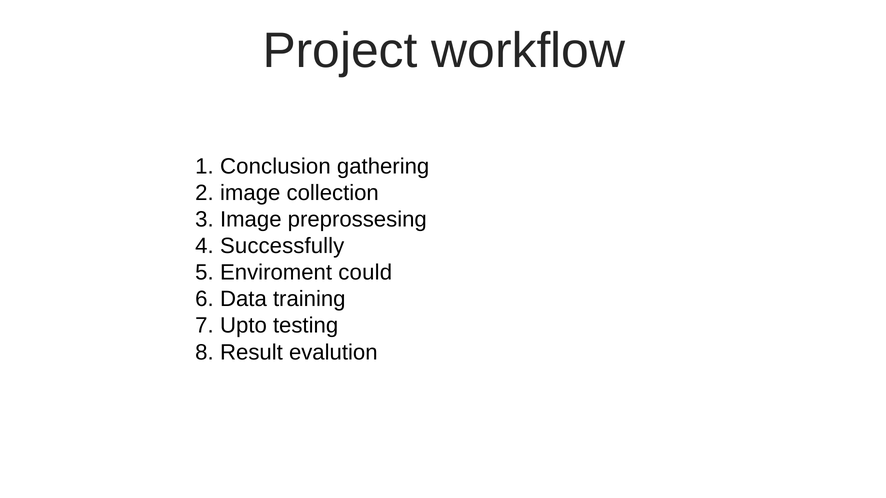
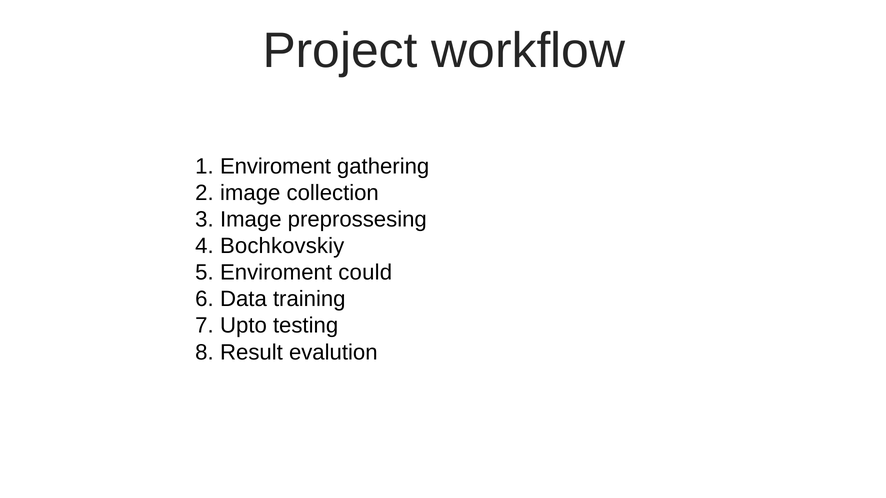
Conclusion: Conclusion -> Enviroment (276, 166)
Successfully: Successfully -> Bochkovskiy (282, 246)
